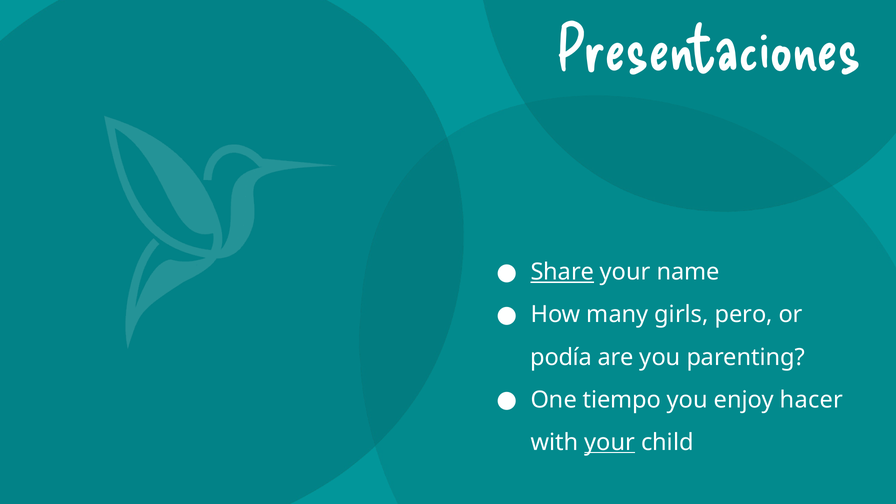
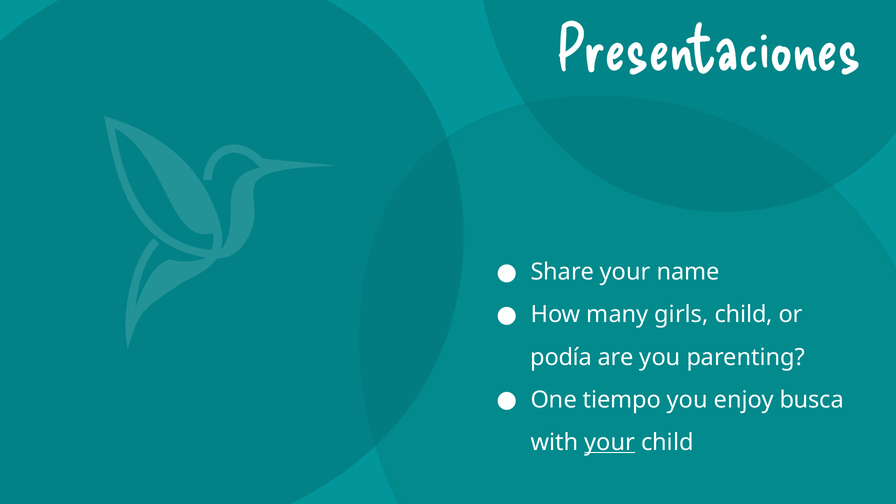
Share underline: present -> none (562, 272)
girls pero: pero -> child (744, 315)
hacer: hacer -> busca (812, 400)
